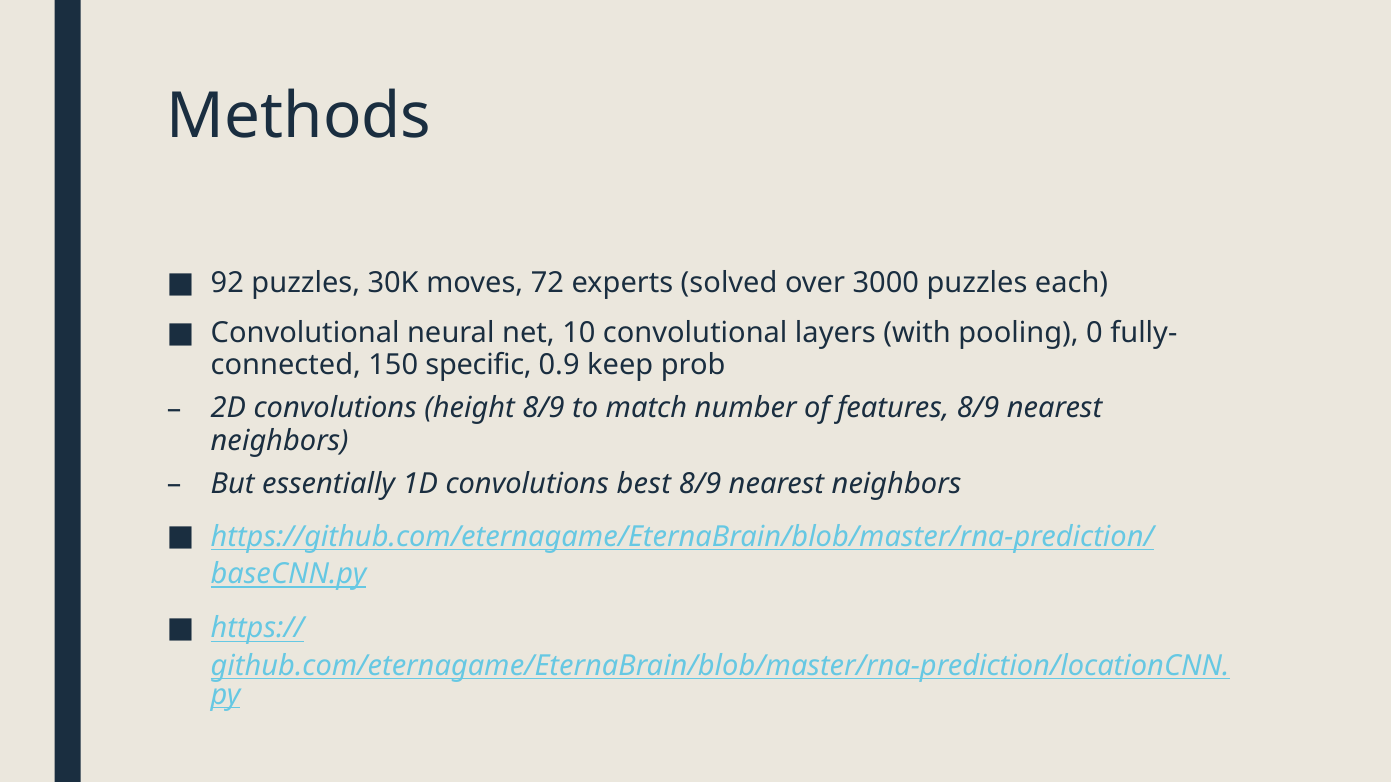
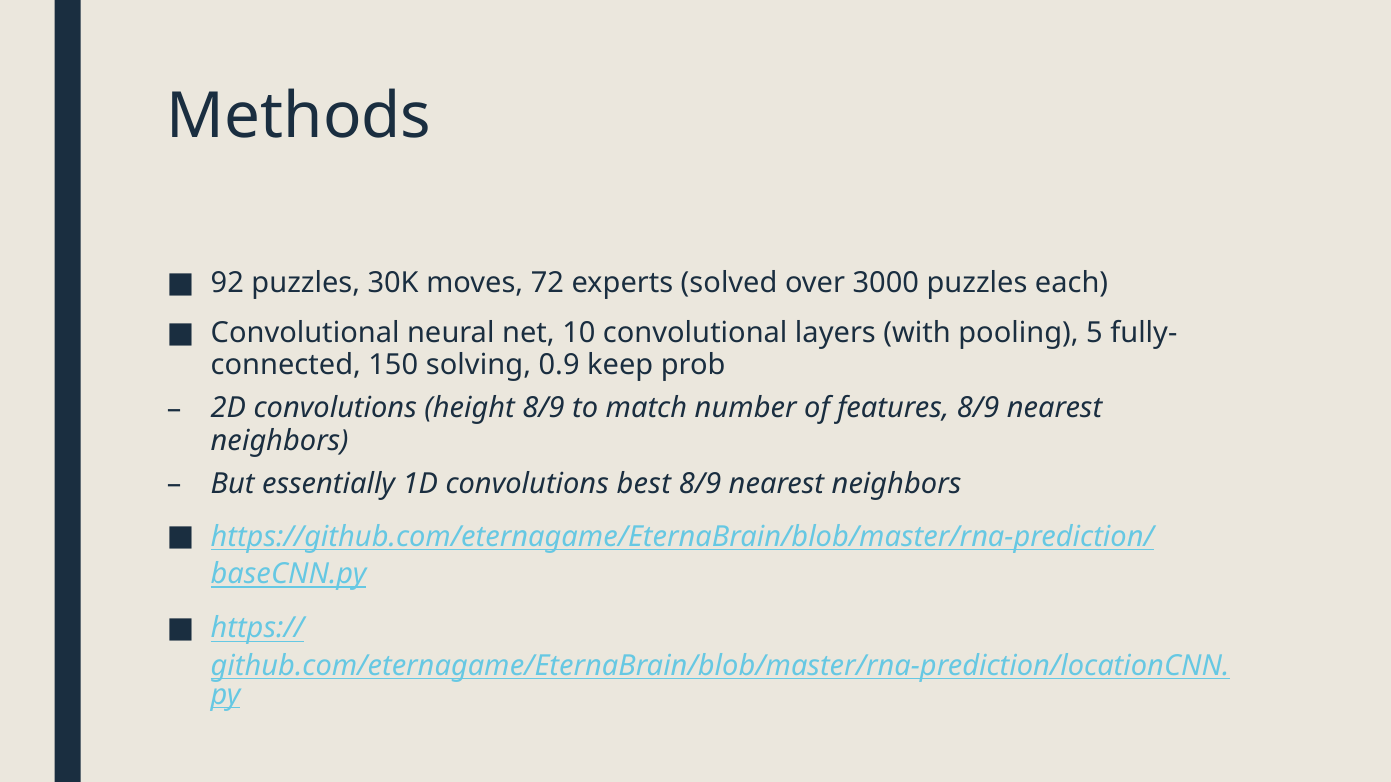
0: 0 -> 5 (1094, 333)
specific: specific -> solving (478, 365)
